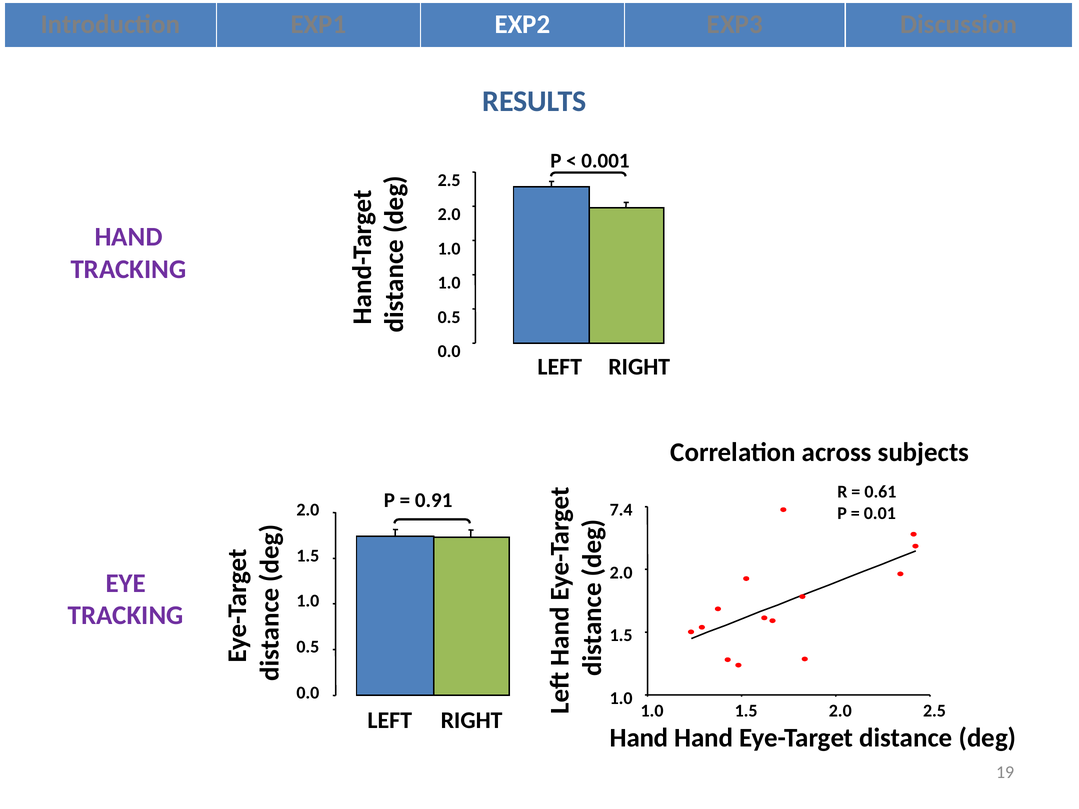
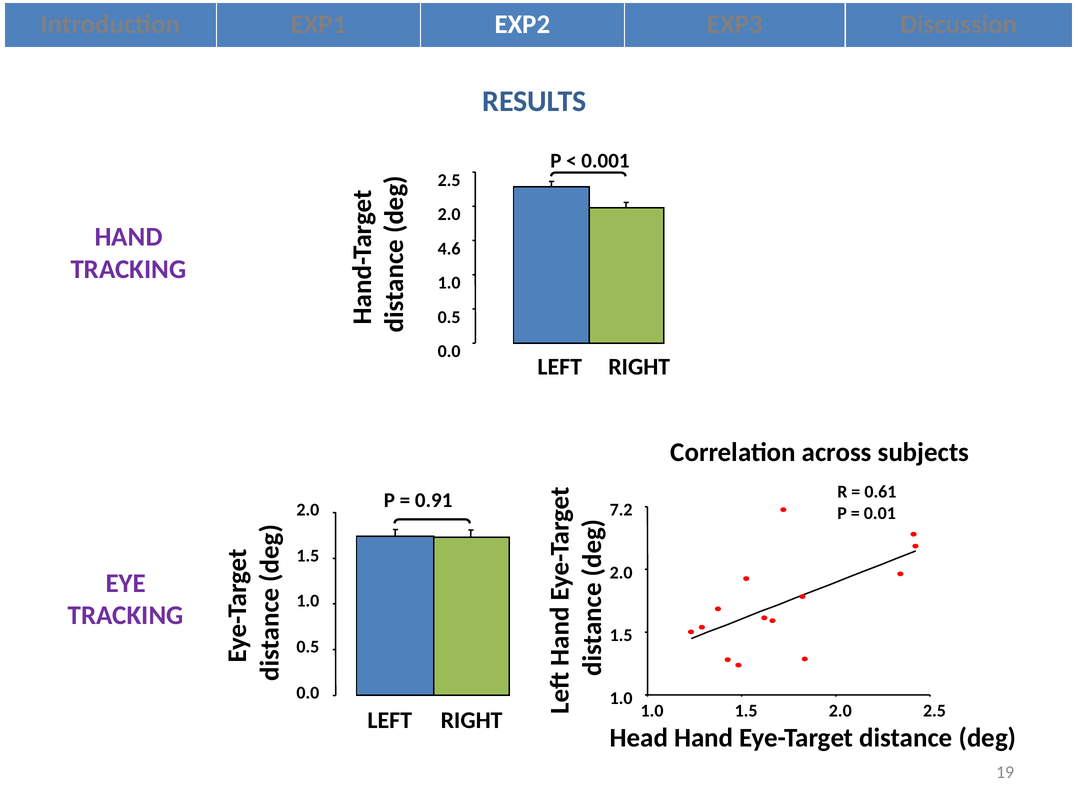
1.0: 1.0 -> 4.6 (449, 249)
7.4: 7.4 -> 7.2 (621, 510)
Hand: Hand -> Head (639, 738)
